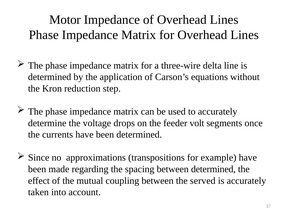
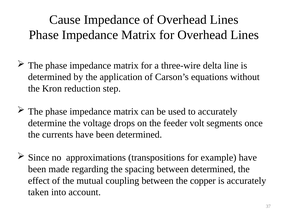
Motor: Motor -> Cause (65, 20)
served: served -> copper (203, 181)
